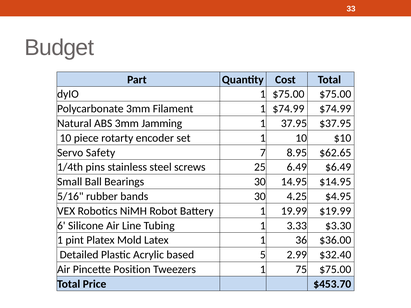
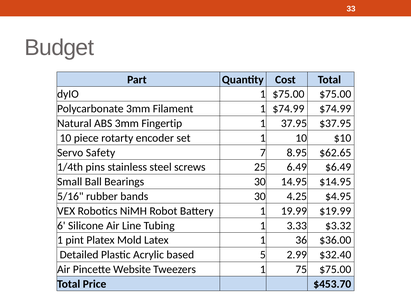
Jamming: Jamming -> Fingertip (162, 124)
$3.30: $3.30 -> $3.32 (338, 226)
Position: Position -> Website (132, 270)
